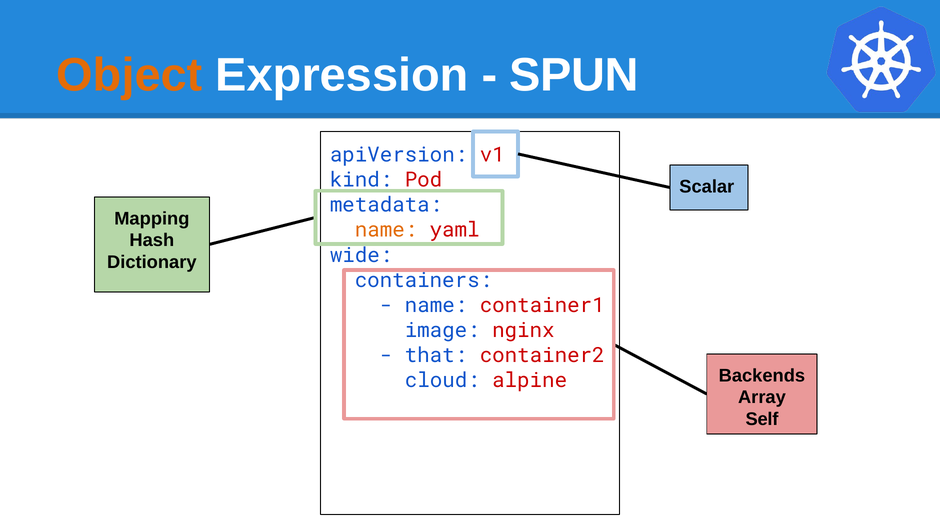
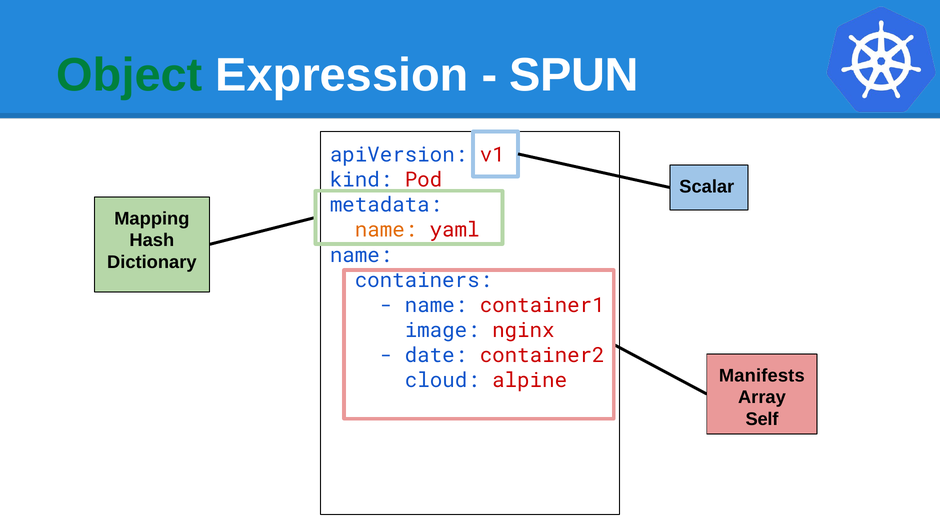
Object colour: orange -> green (129, 75)
wide: wide -> name (361, 255)
that: that -> date (436, 355)
Backends: Backends -> Manifests (762, 375)
